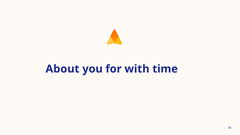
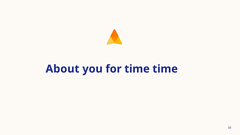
for with: with -> time (137, 69)
